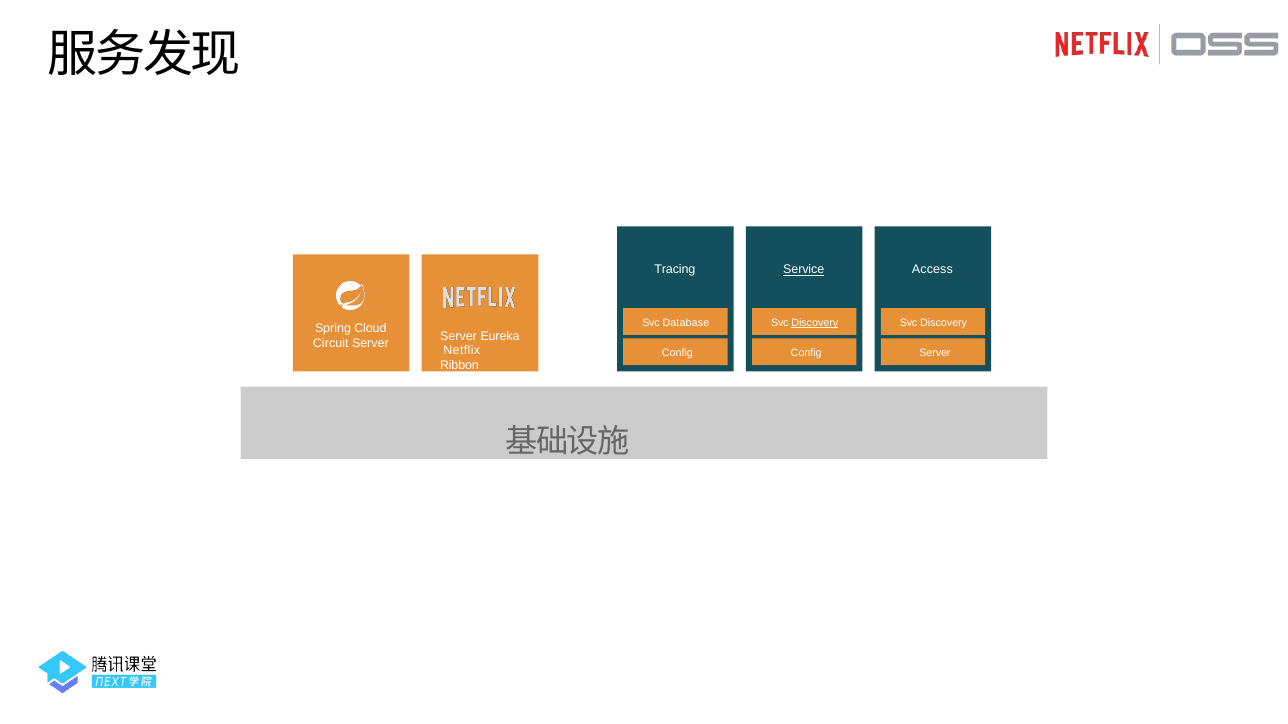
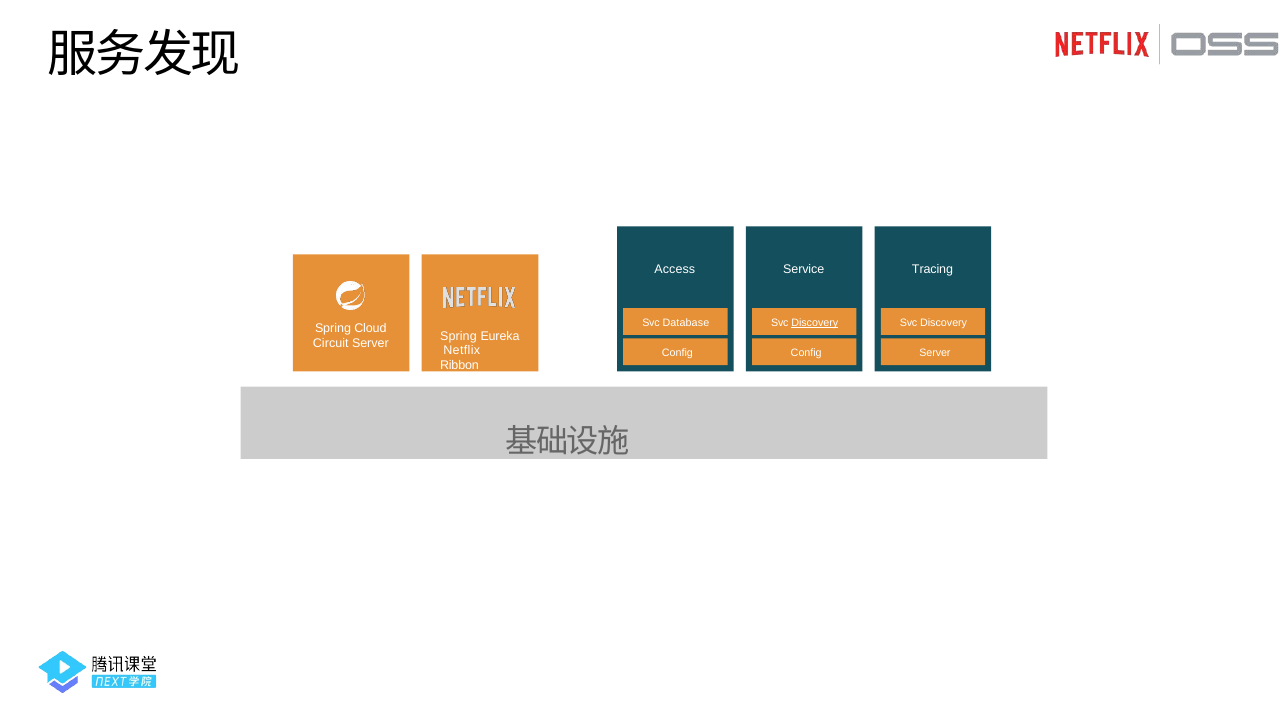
Tracing: Tracing -> Access (675, 270)
Service underline: present -> none (804, 270)
Access: Access -> Tracing (933, 270)
Server: Server -> Spring (458, 336)
